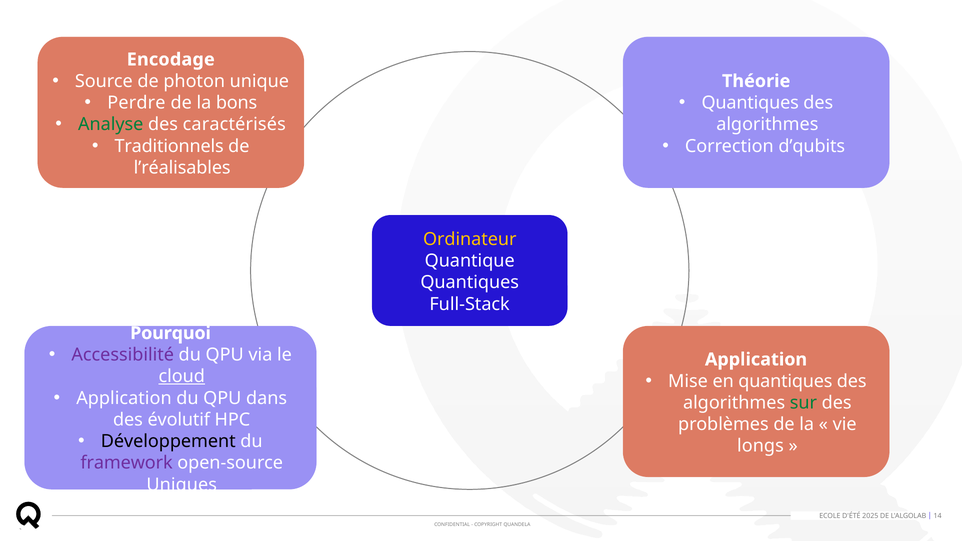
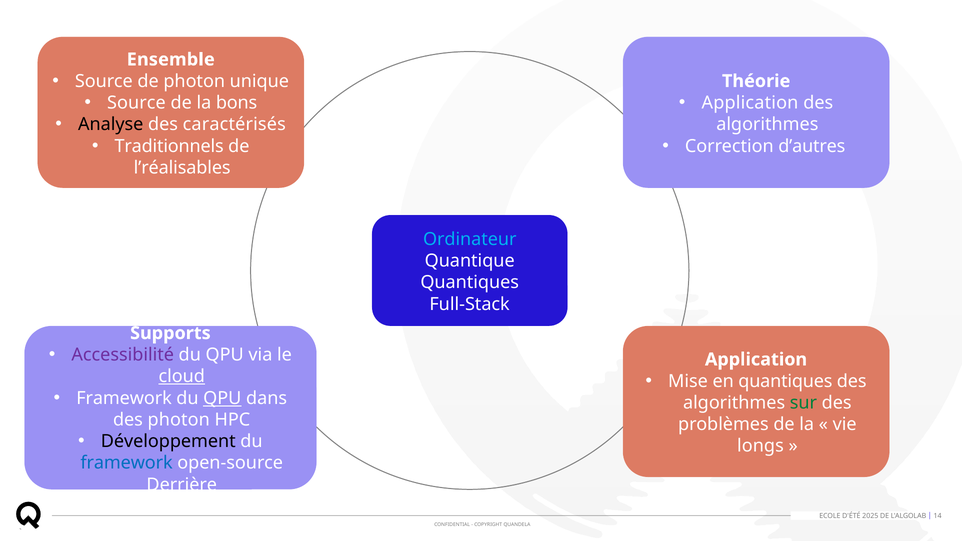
Encodage: Encodage -> Ensemble (171, 60)
Perdre: Perdre -> Source (136, 103)
Quantiques: Quantiques -> Application (750, 103)
Analyse colour: green -> black (111, 124)
d’qubits: d’qubits -> d’autres (812, 146)
Ordinateur colour: yellow -> light blue (470, 239)
Pourquoi: Pourquoi -> Supports (170, 333)
Application: Application -> Framework (124, 398)
QPU underline: none -> present (222, 398)
des évolutif: évolutif -> photon (179, 420)
framework colour: purple -> blue (127, 463)
Uniques: Uniques -> Derrière (182, 485)
